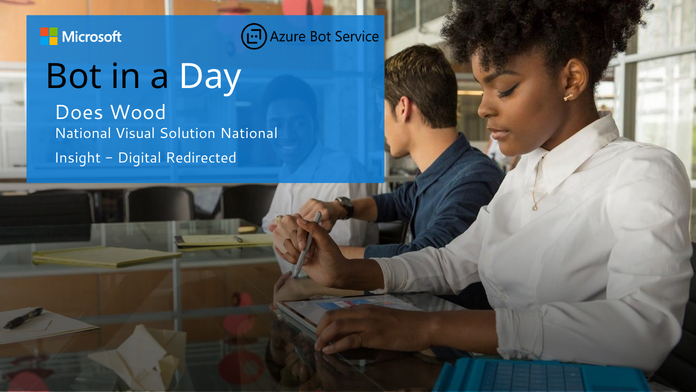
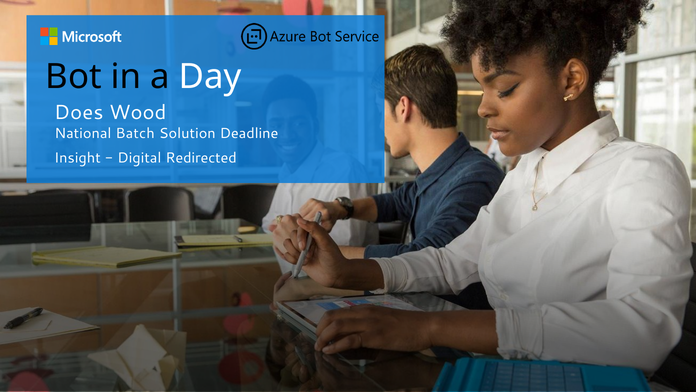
Visual: Visual -> Batch (135, 133)
Solution National: National -> Deadline (249, 133)
